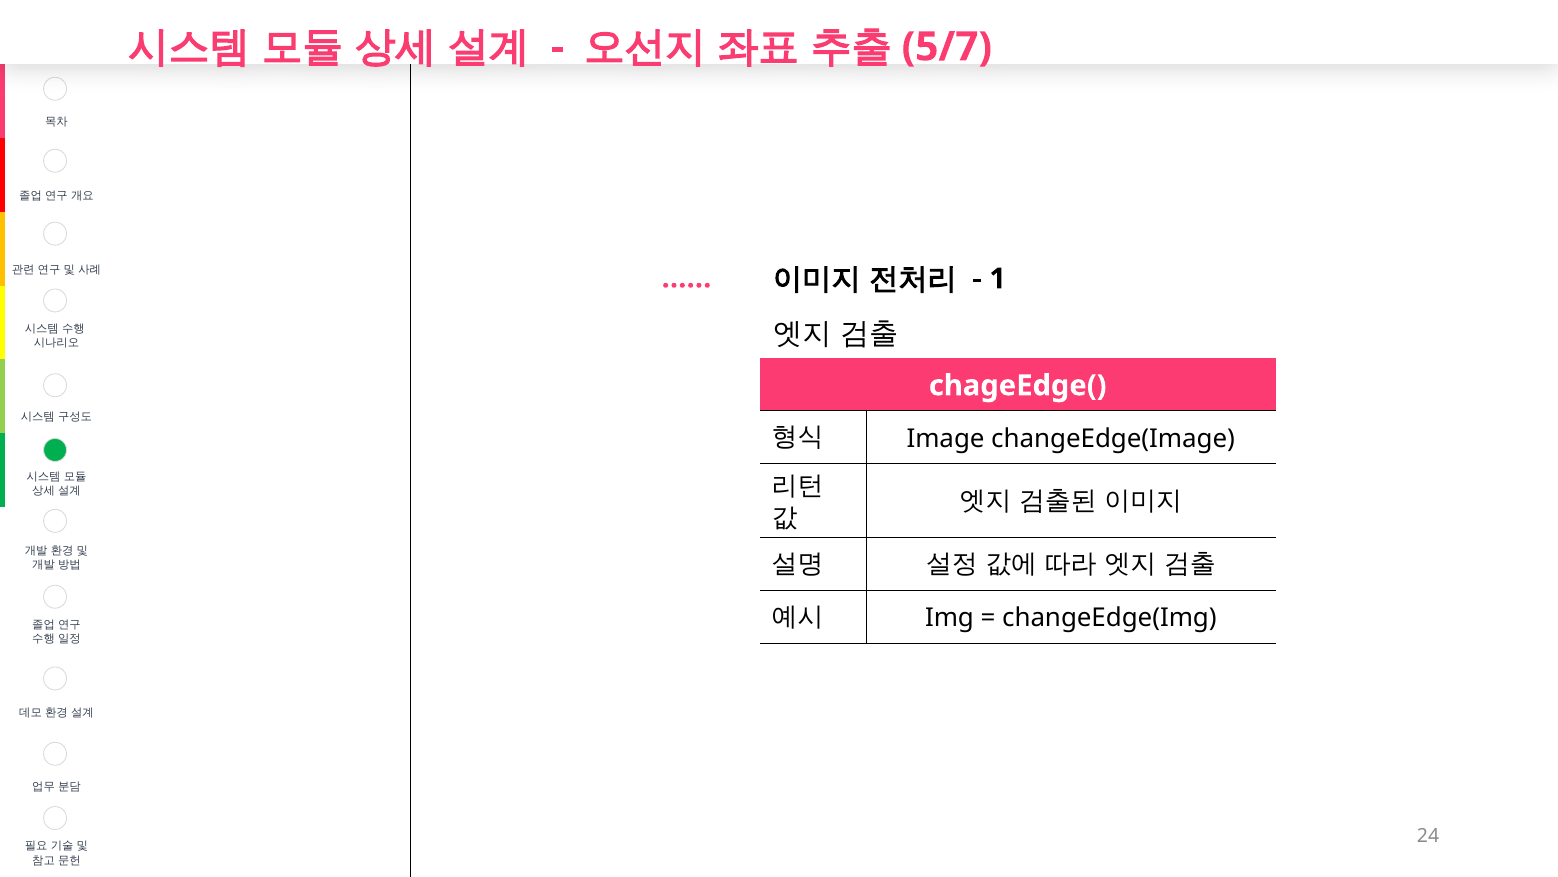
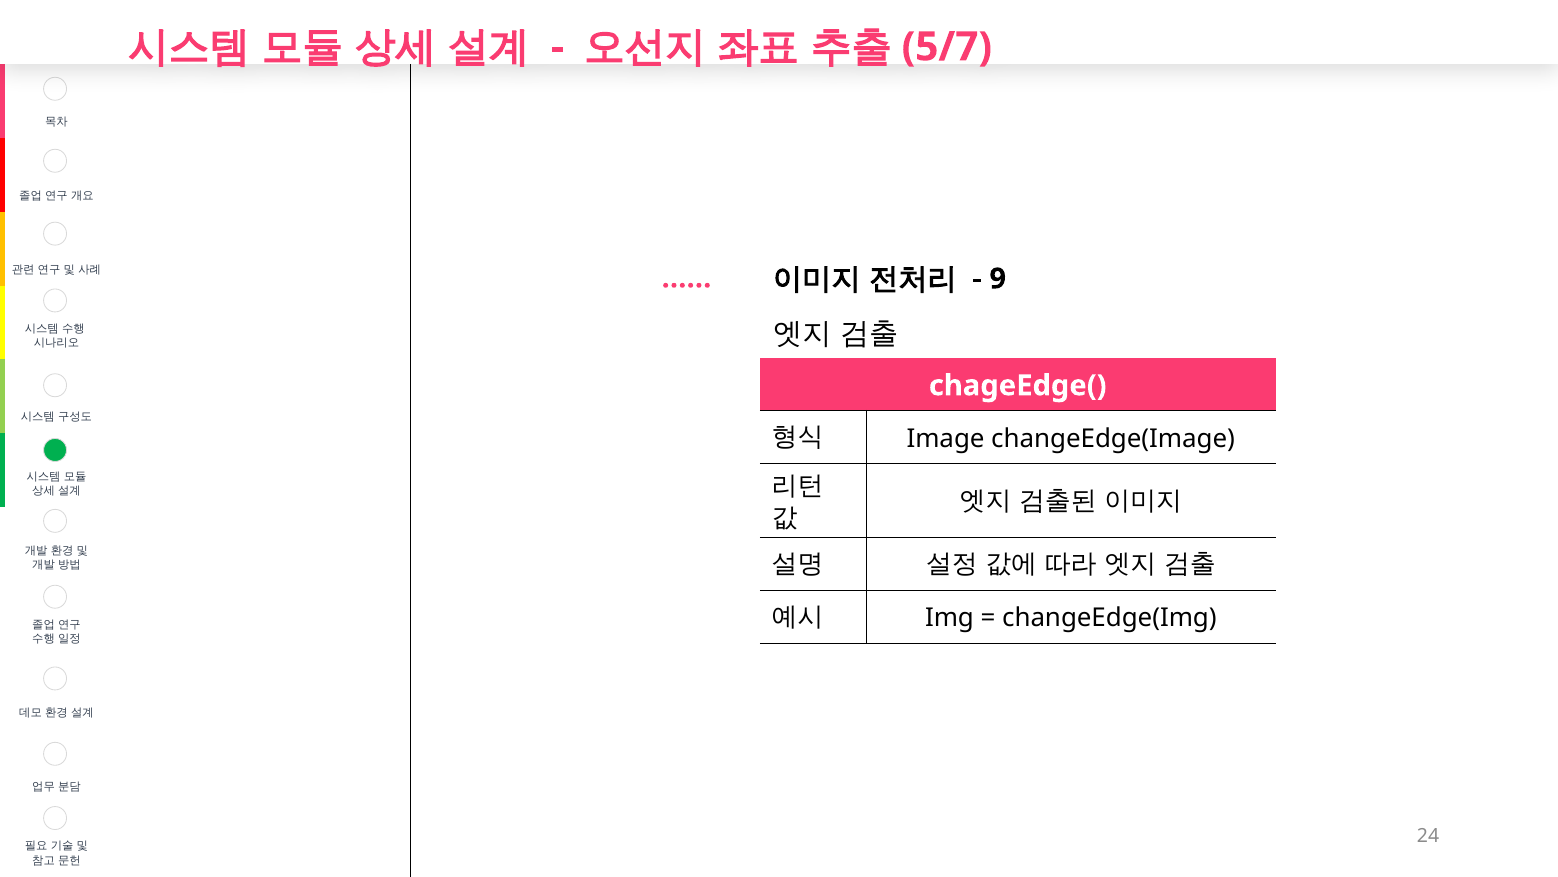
1: 1 -> 9 (998, 279)
